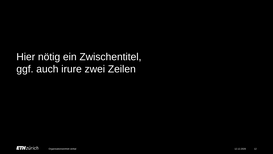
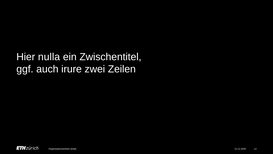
nötig: nötig -> nulla (49, 57)
